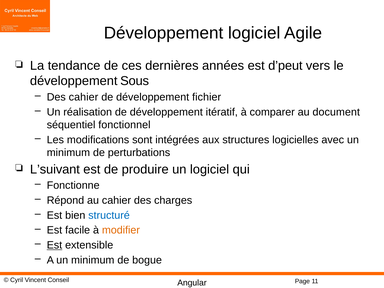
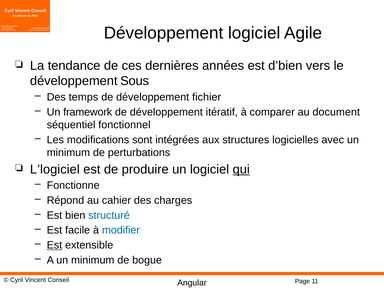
d’peut: d’peut -> d’bien (285, 66)
Des cahier: cahier -> temps (83, 97)
réalisation: réalisation -> framework (88, 112)
L’suivant: L’suivant -> L’logiciel (55, 169)
qui underline: none -> present (241, 169)
modifier colour: orange -> blue (121, 230)
